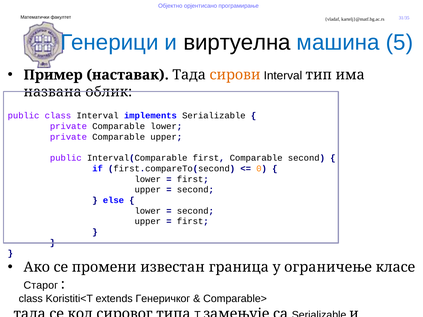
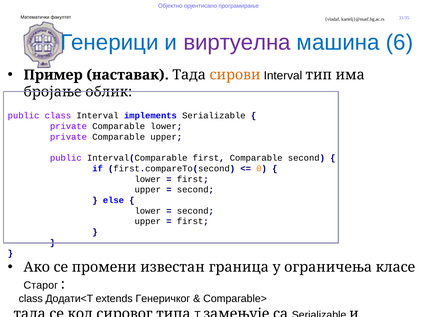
виртуелна colour: black -> purple (237, 42)
5: 5 -> 6 (399, 42)
названа: названа -> бројање (53, 92)
ограничење: ограничење -> ограничења (328, 267)
Koristiti<T: Koristiti<T -> Додати<T (69, 299)
